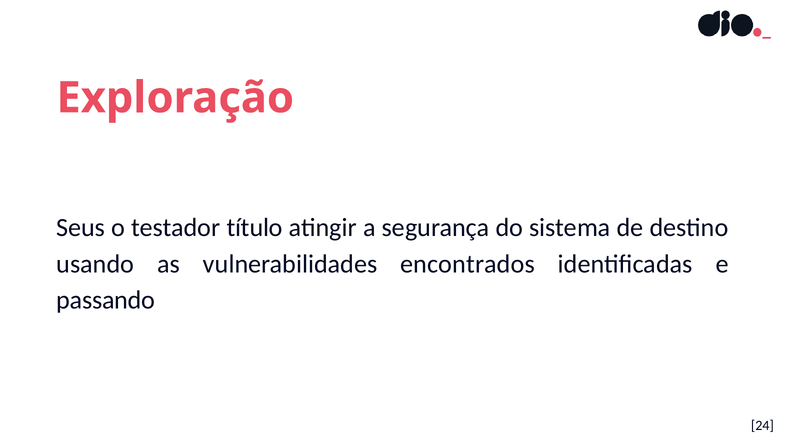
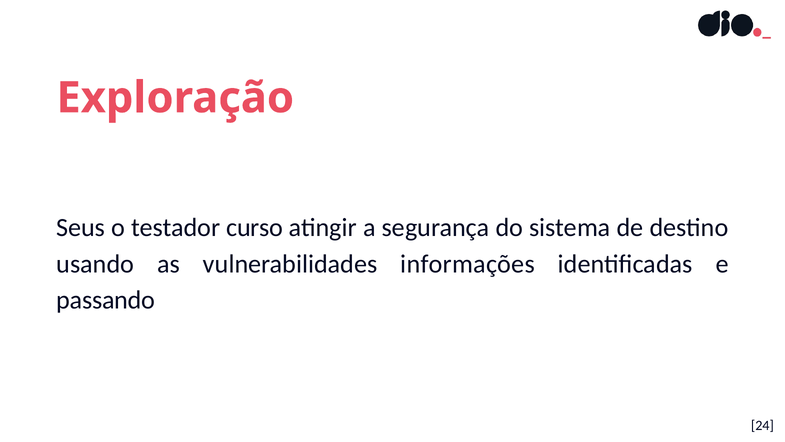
título: título -> curso (255, 228)
encontrados: encontrados -> informações (468, 264)
